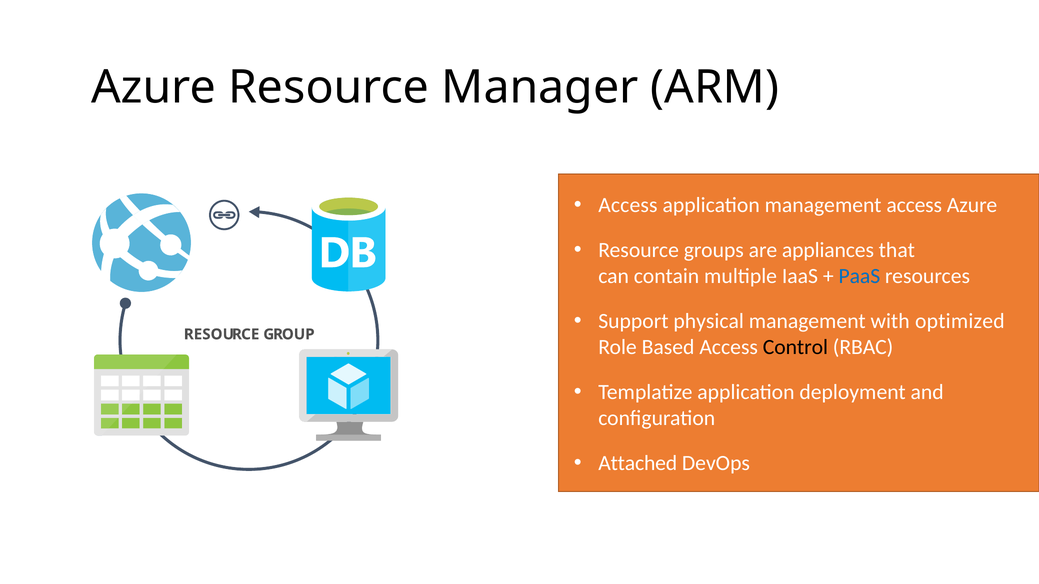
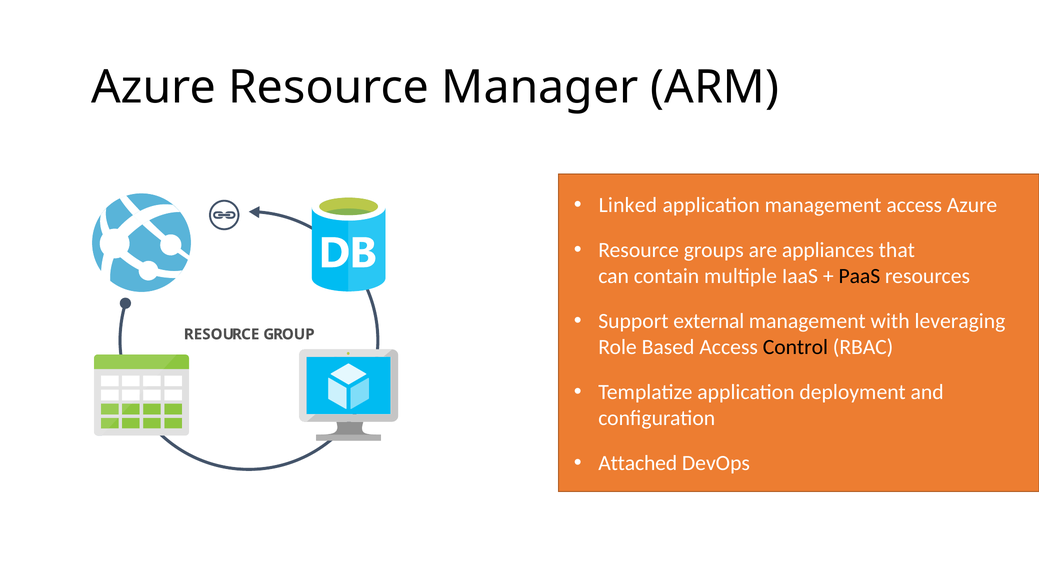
Access: Access -> Linked (628, 205)
PaaS colour: blue -> black (859, 276)
physical: physical -> external (709, 322)
optimized: optimized -> leveraging (960, 322)
